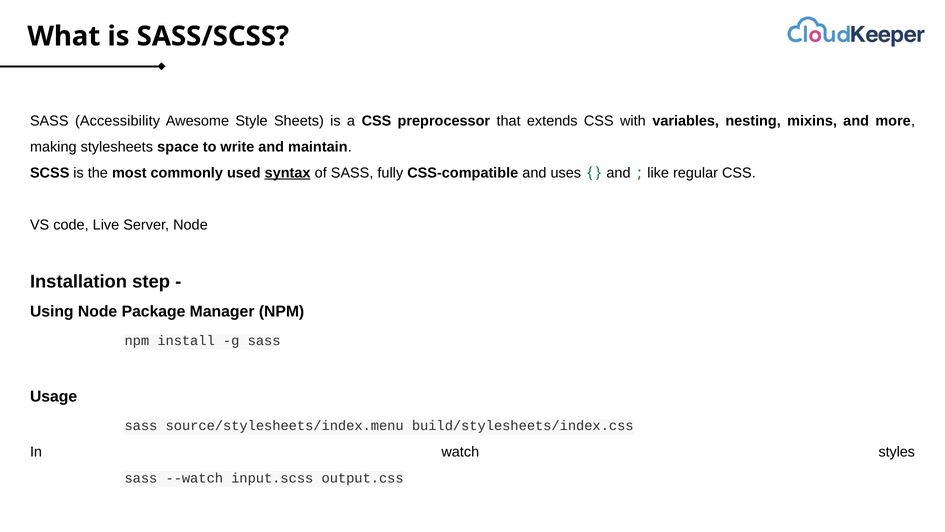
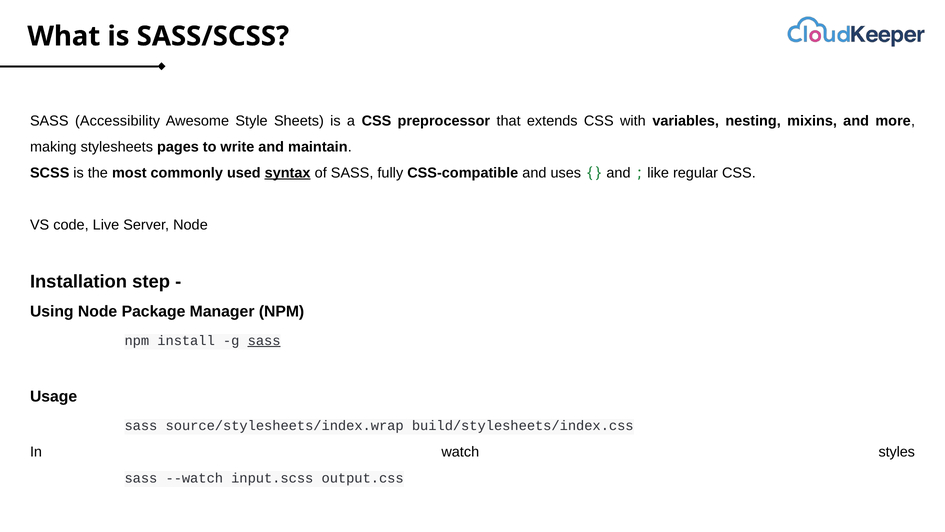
space: space -> pages (178, 147)
sass underline: none -> present (264, 340)
source/stylesheets/index.menu: source/stylesheets/index.menu -> source/stylesheets/index.wrap (285, 425)
